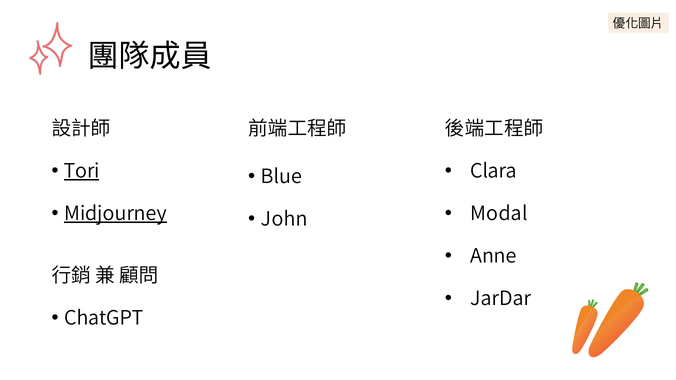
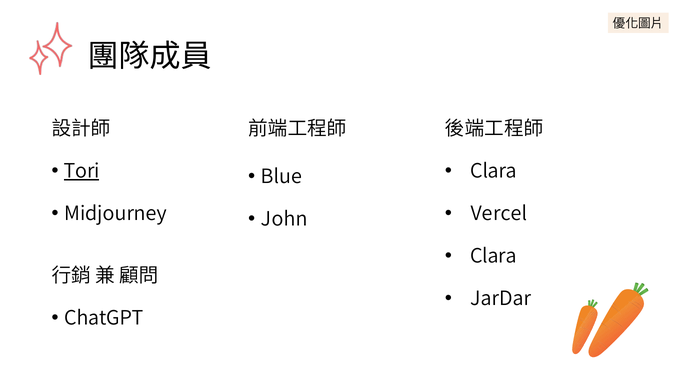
Midjourney underline: present -> none (116, 214)
Modal: Modal -> Vercel (499, 214)
Anne: Anne -> Clara (493, 256)
